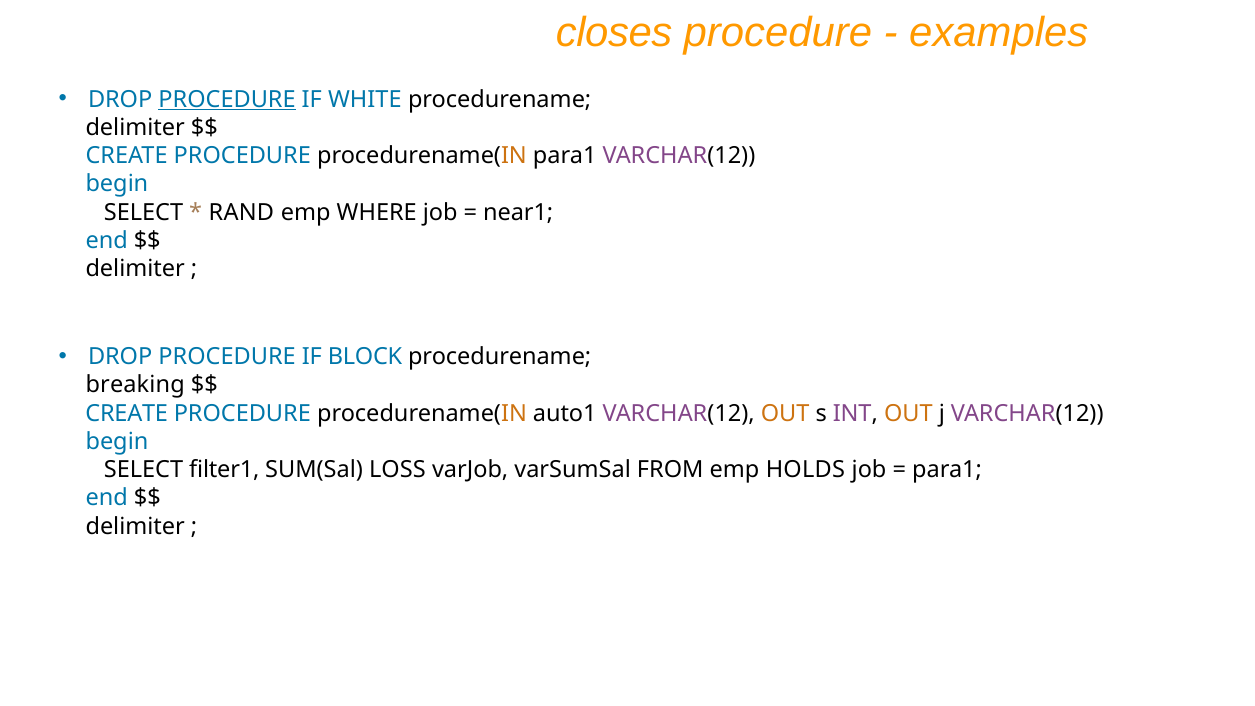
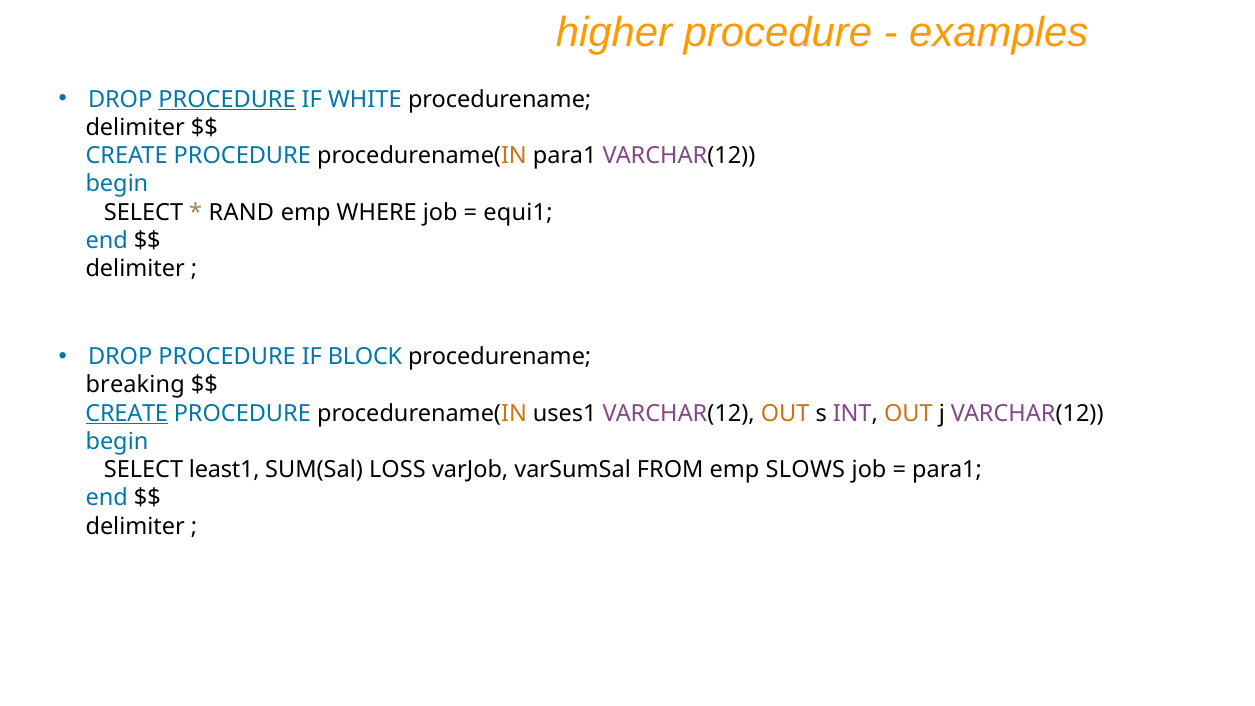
closes: closes -> higher (614, 33)
near1: near1 -> equi1 (518, 212)
CREATE underline: none -> present (127, 413)
auto1: auto1 -> uses1 (565, 413)
filter1: filter1 -> least1 (224, 470)
HOLDS: HOLDS -> SLOWS (805, 470)
